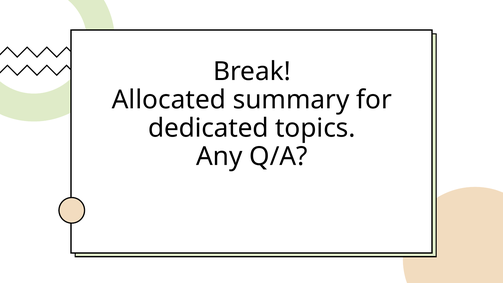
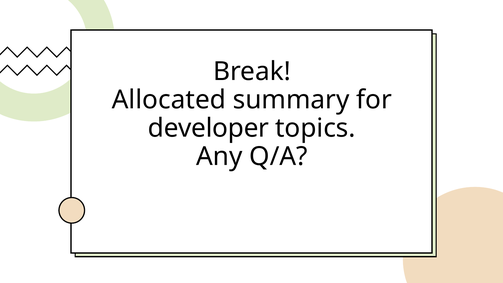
dedicated: dedicated -> developer (208, 128)
